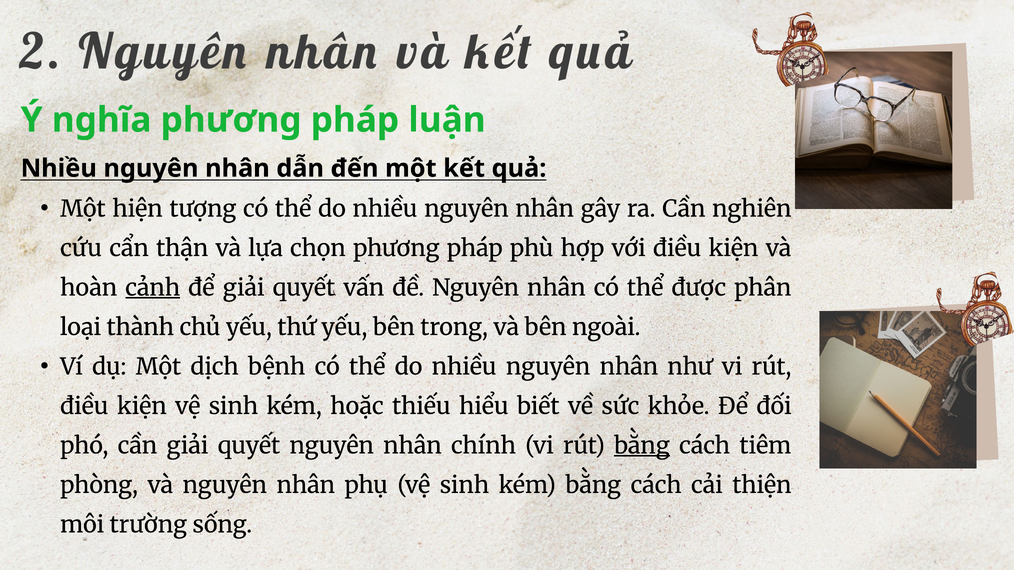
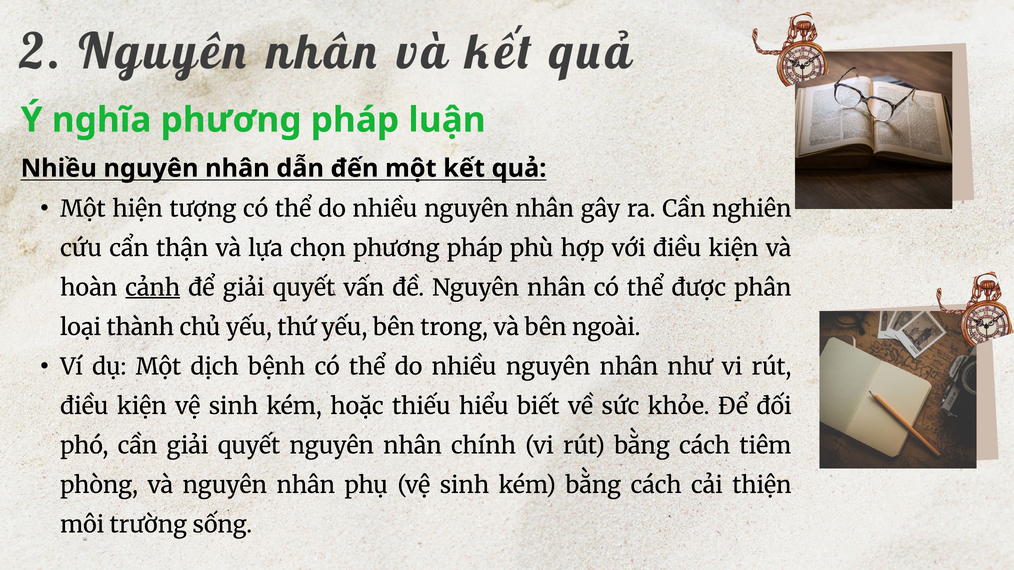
bằng underline: present -> none (642, 446)
